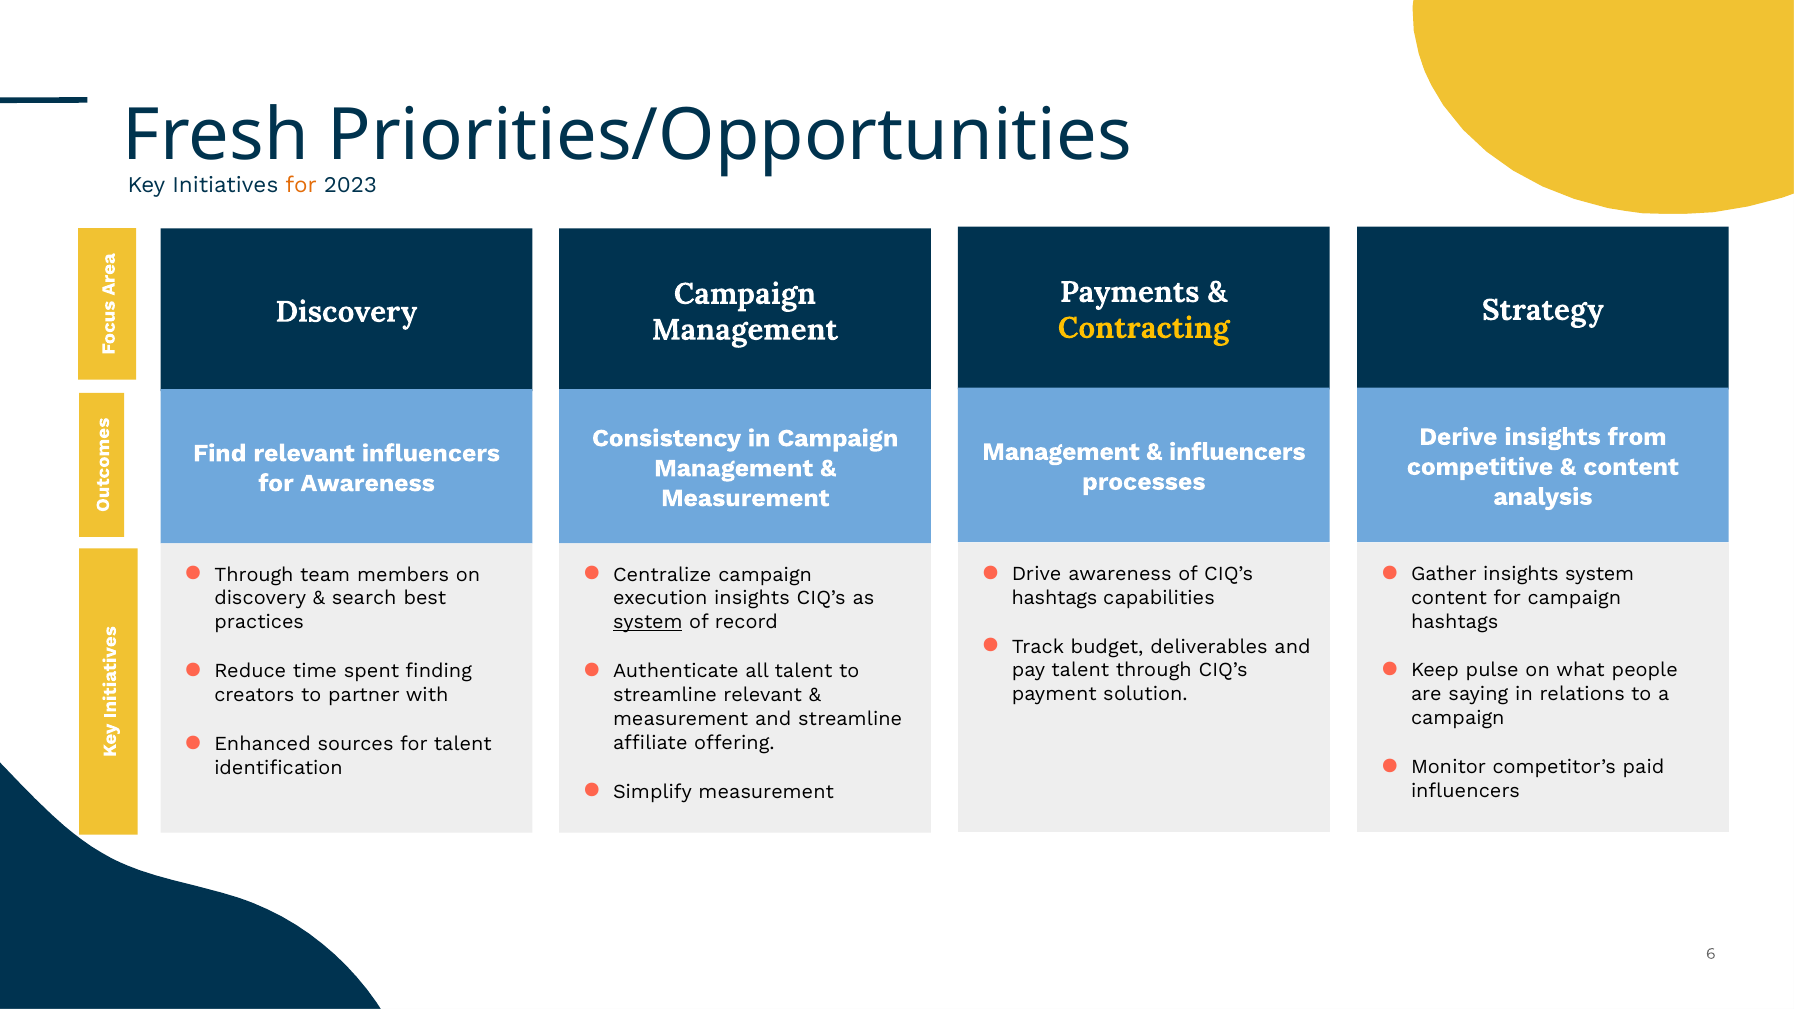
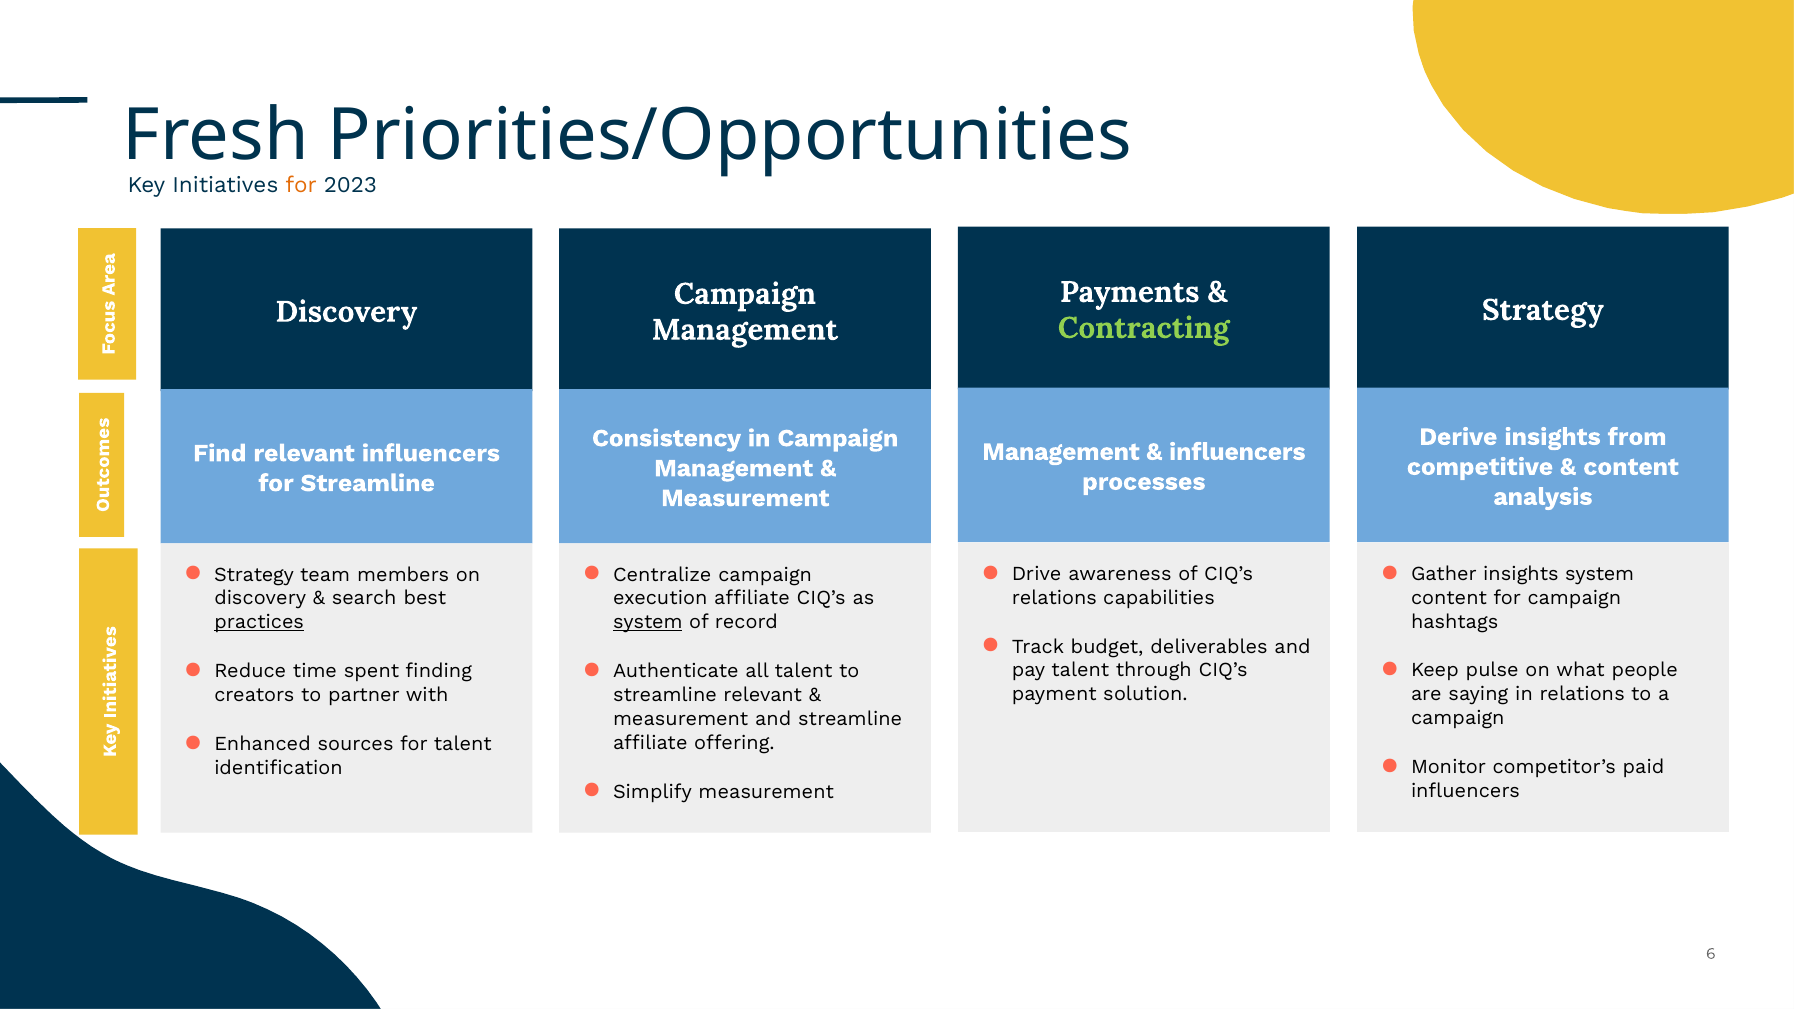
Contracting colour: yellow -> light green (1144, 328)
for Awareness: Awareness -> Streamline (368, 483)
Through: Through -> Strategy (254, 575)
hashtags: hashtags -> relations (1054, 598)
execution insights: insights -> affiliate (752, 599)
practices underline: none -> present (259, 622)
